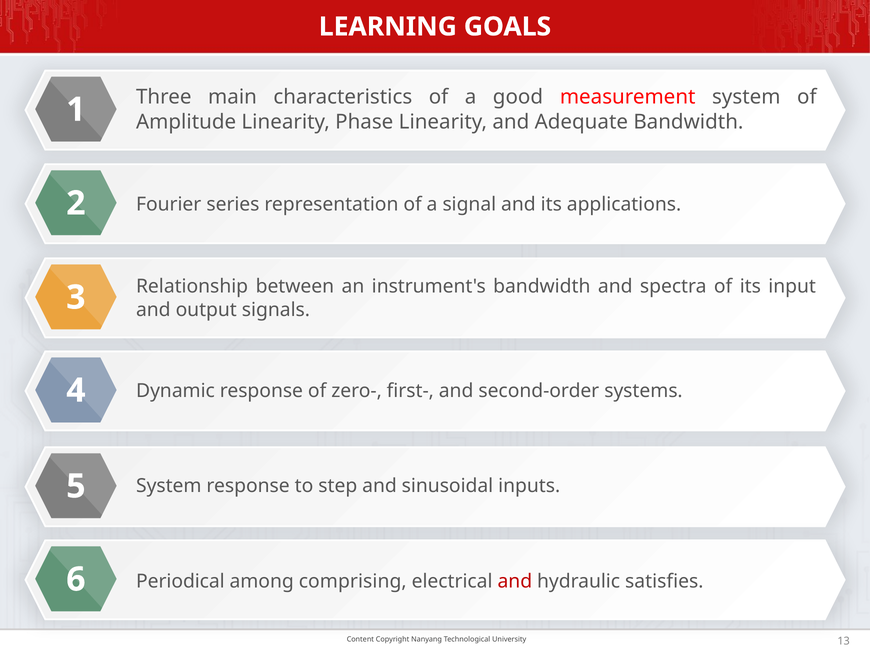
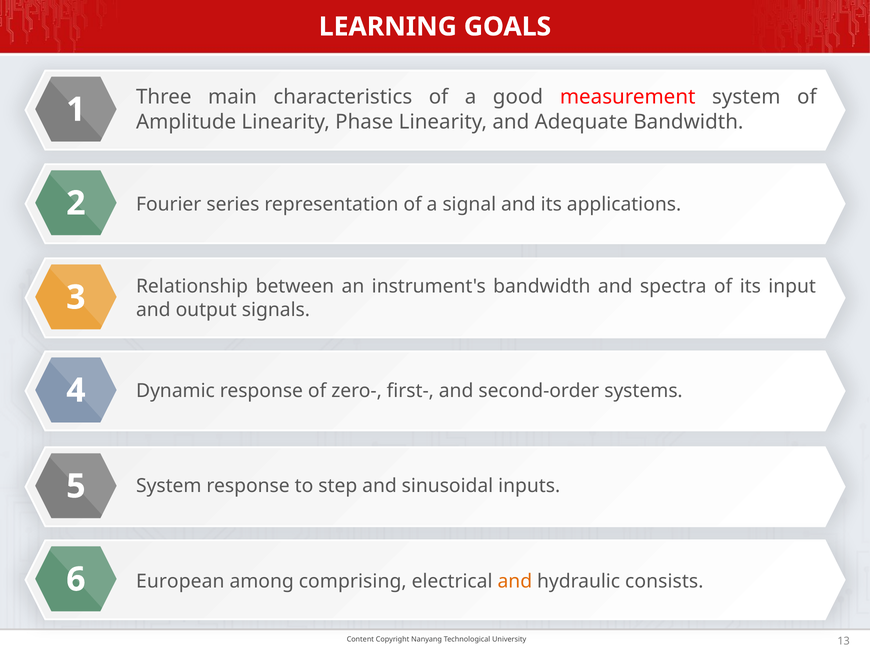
Periodical: Periodical -> European (180, 582)
and colour: red -> orange (515, 582)
satisfies: satisfies -> consists (664, 582)
